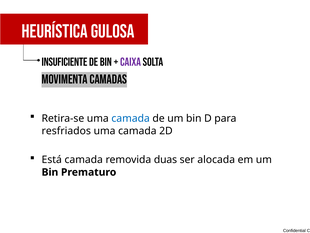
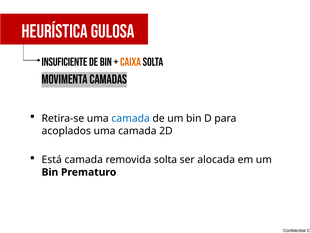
caixa colour: purple -> orange (131, 62)
resfriados: resfriados -> acoplados (66, 131)
removida duas: duas -> solta (165, 159)
